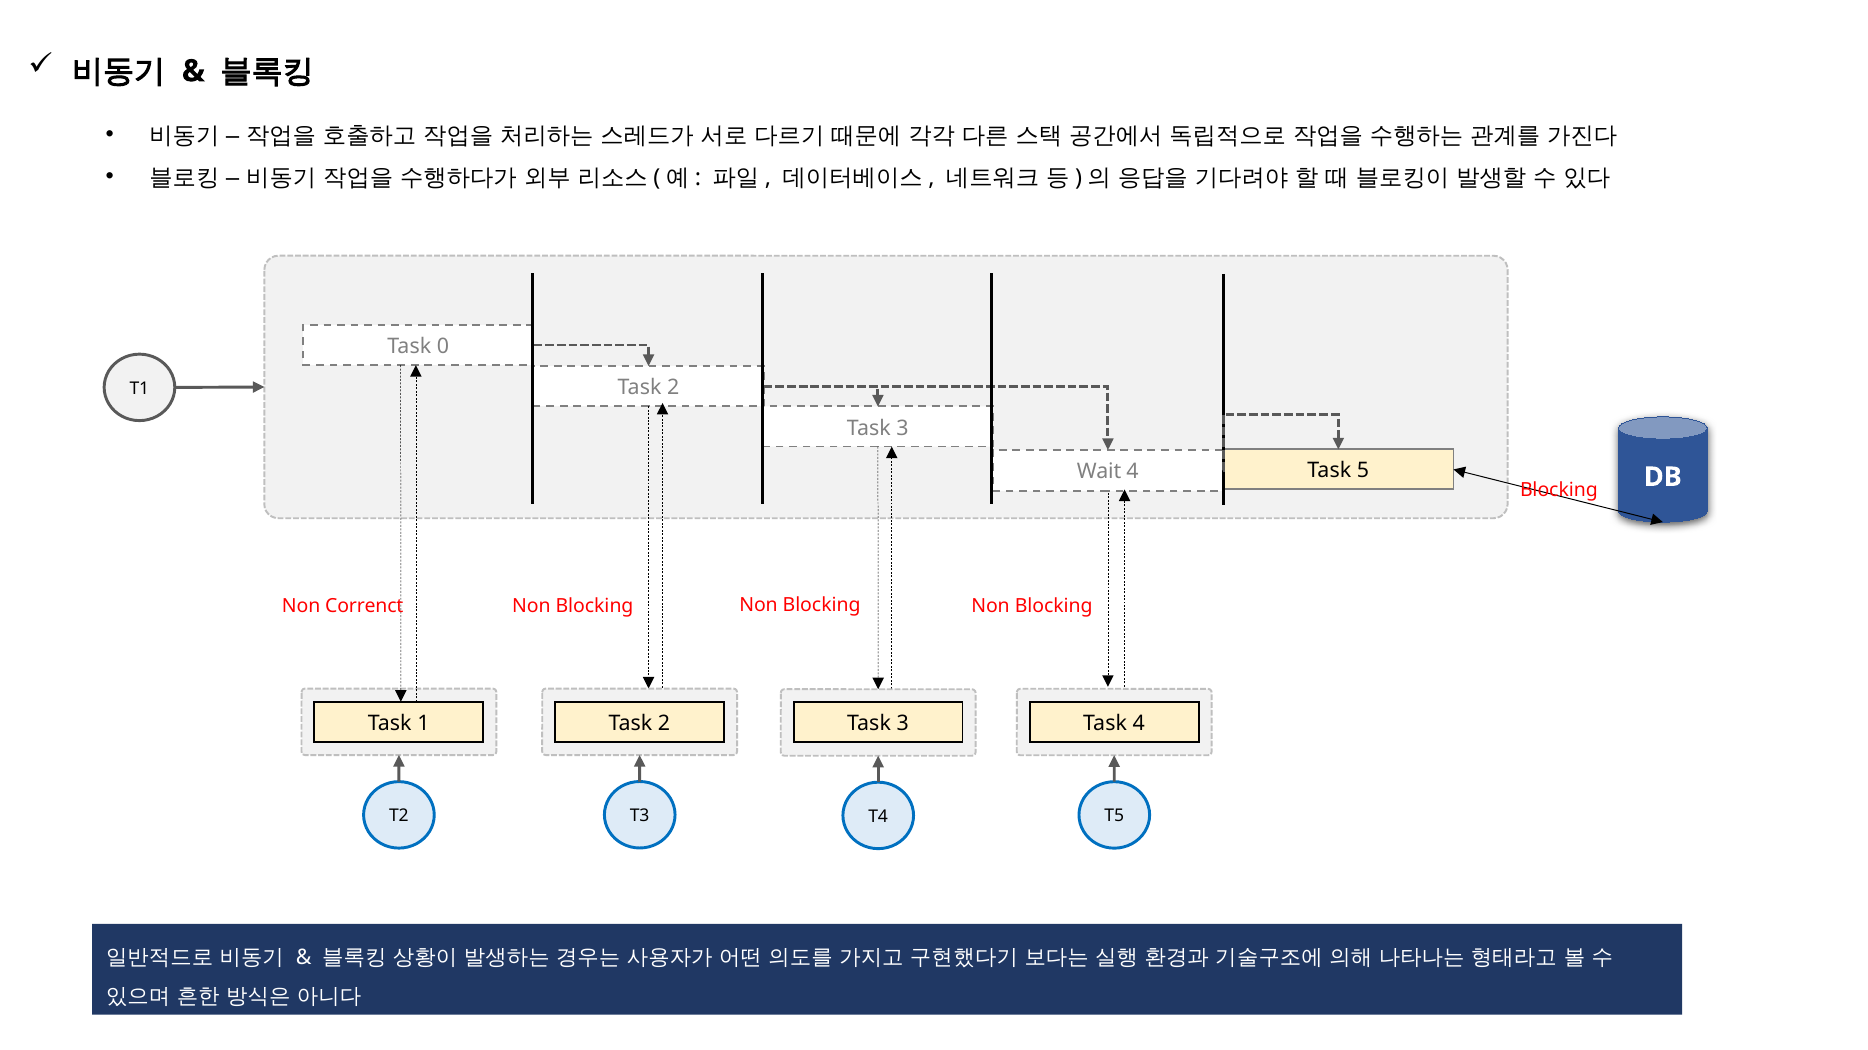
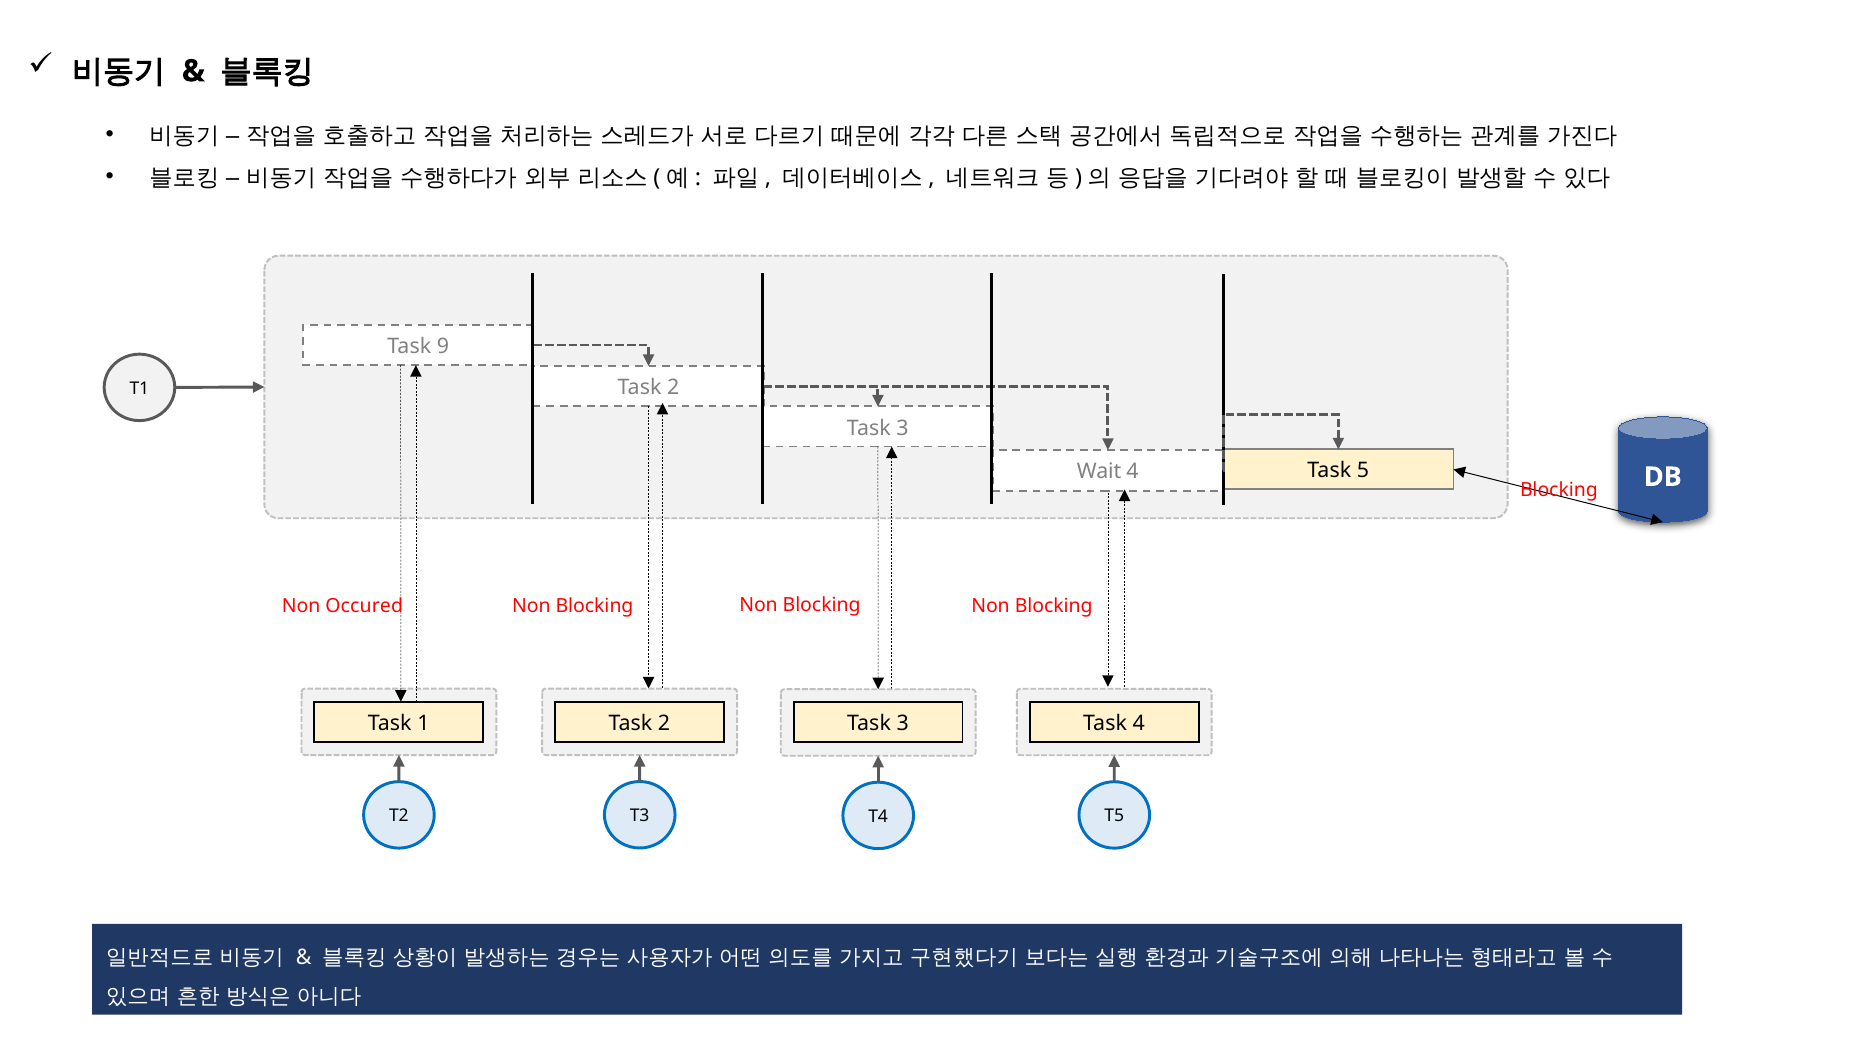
0: 0 -> 9 (443, 347)
Correnct: Correnct -> Occured (364, 607)
